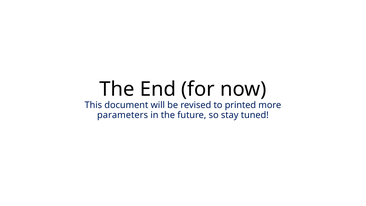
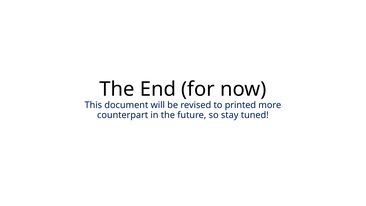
parameters: parameters -> counterpart (123, 115)
